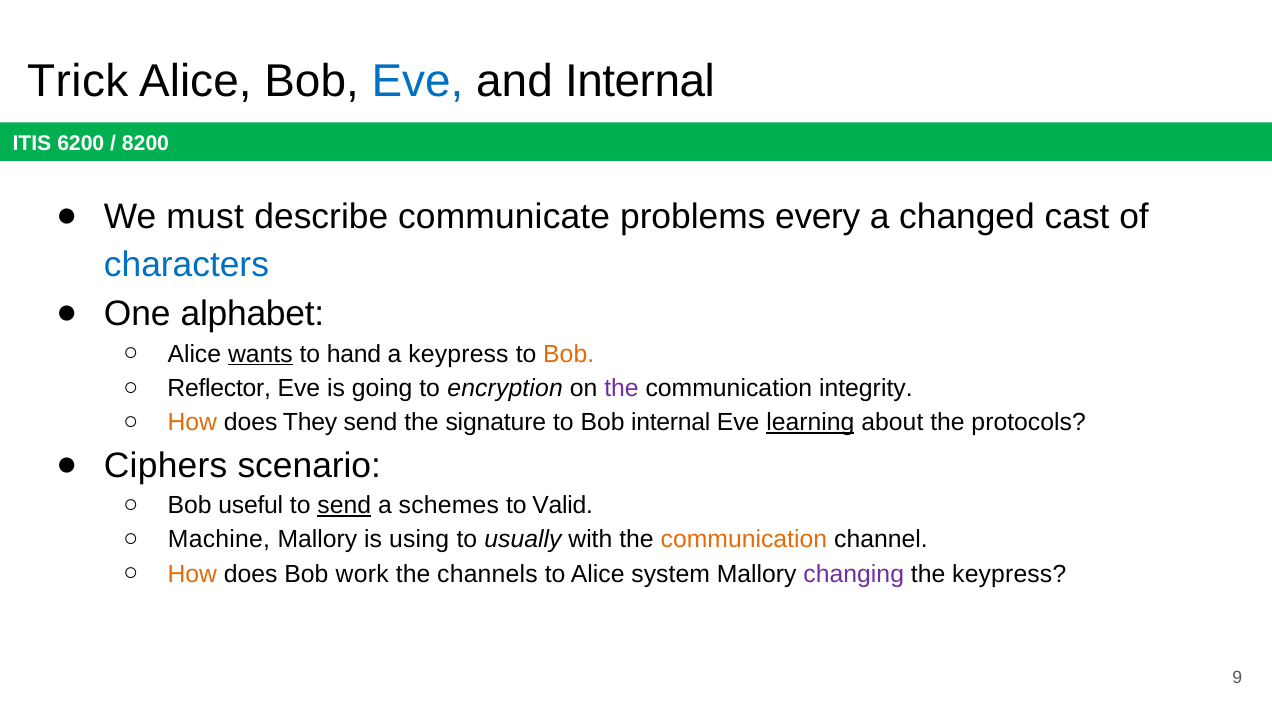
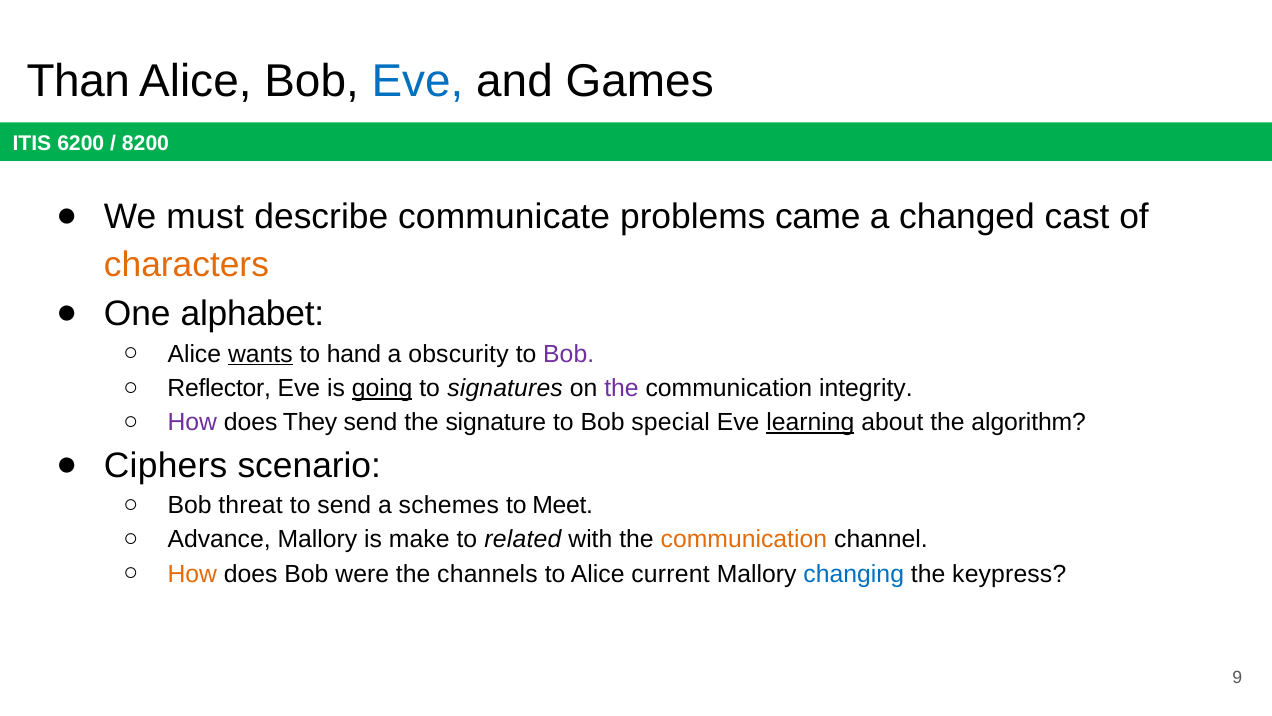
Trick: Trick -> Than (78, 81)
and Internal: Internal -> Games (640, 81)
every: every -> came (818, 216)
characters colour: blue -> orange (186, 265)
a keypress: keypress -> obscurity (459, 354)
Bob colour: orange -> purple (569, 354)
going underline: none -> present (382, 388)
encryption: encryption -> signatures (505, 388)
How colour: orange -> purple (192, 422)
Bob internal: internal -> special (671, 422)
protocols: protocols -> algorithm (1029, 422)
useful: useful -> threat (251, 505)
send underline: present -> none (344, 505)
Valid: Valid -> Meet (563, 505)
Machine: Machine -> Advance (219, 539)
using: using -> make (419, 539)
usually: usually -> related (523, 539)
work: work -> were (362, 574)
system: system -> current (671, 574)
changing colour: purple -> blue (854, 574)
